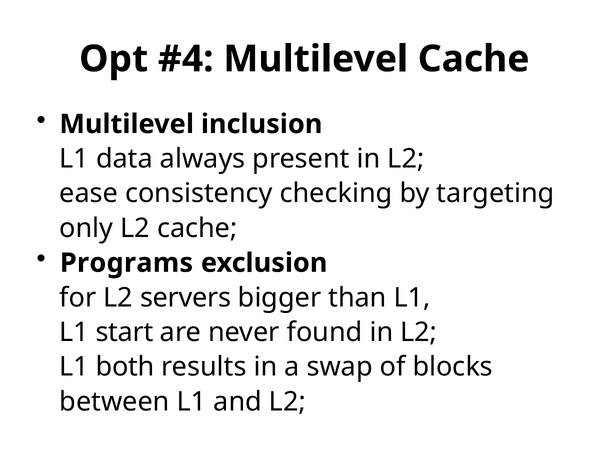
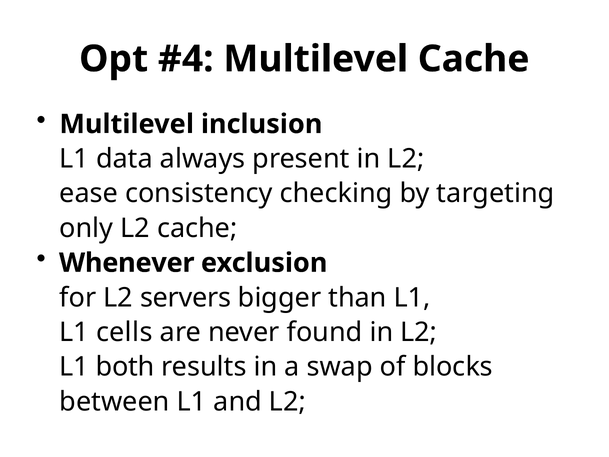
Programs: Programs -> Whenever (127, 263)
start: start -> cells (124, 332)
